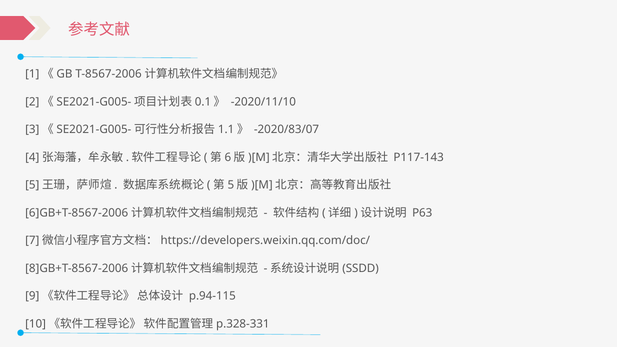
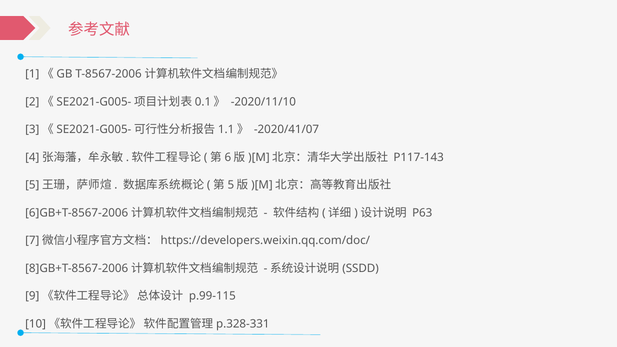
-2020/83/07: -2020/83/07 -> -2020/41/07 (286, 130)
p.94-115: p.94-115 -> p.99-115 (212, 296)
